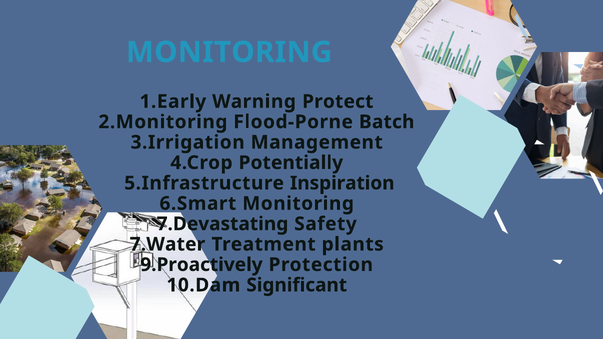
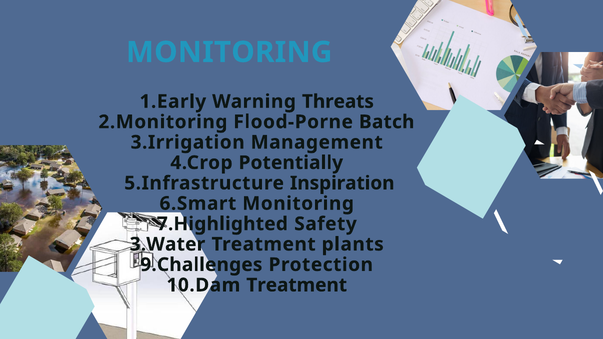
Protect: Protect -> Threats (338, 102)
7.Devastating: 7.Devastating -> 7.Highlighted (222, 224)
7.Water: 7.Water -> 3.Water (167, 244)
9.Proactively: 9.Proactively -> 9.Challenges (201, 265)
10.Dam Significant: Significant -> Treatment (297, 285)
